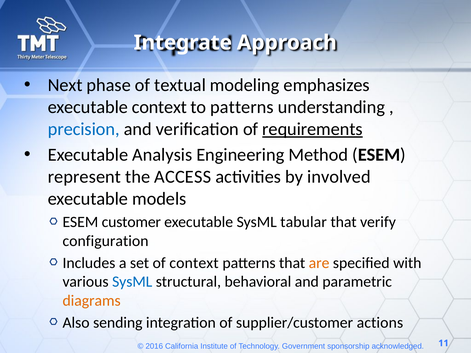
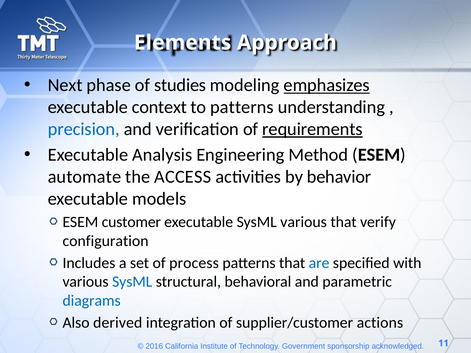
Integrate: Integrate -> Elements (183, 43)
textual: textual -> studies (180, 85)
emphasizes underline: none -> present (327, 85)
represent: represent -> automate (84, 177)
involved: involved -> behavior (339, 177)
SysML tabular: tabular -> various (304, 222)
of context: context -> process (194, 263)
are colour: orange -> blue (319, 263)
diagrams colour: orange -> blue (92, 301)
sending: sending -> derived (118, 323)
